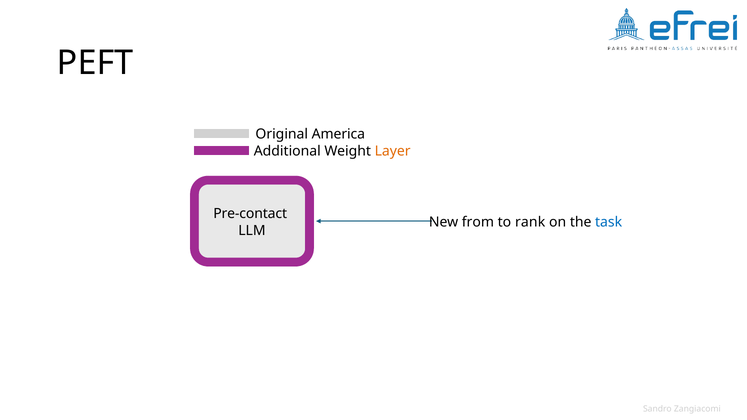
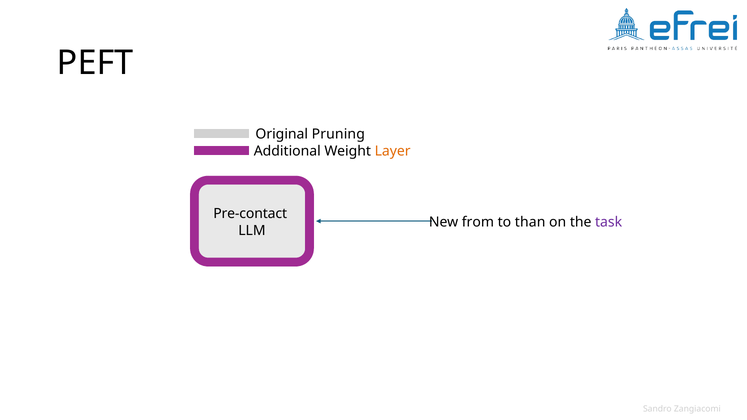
America: America -> Pruning (338, 134)
rank: rank -> than (530, 222)
task colour: blue -> purple (609, 222)
